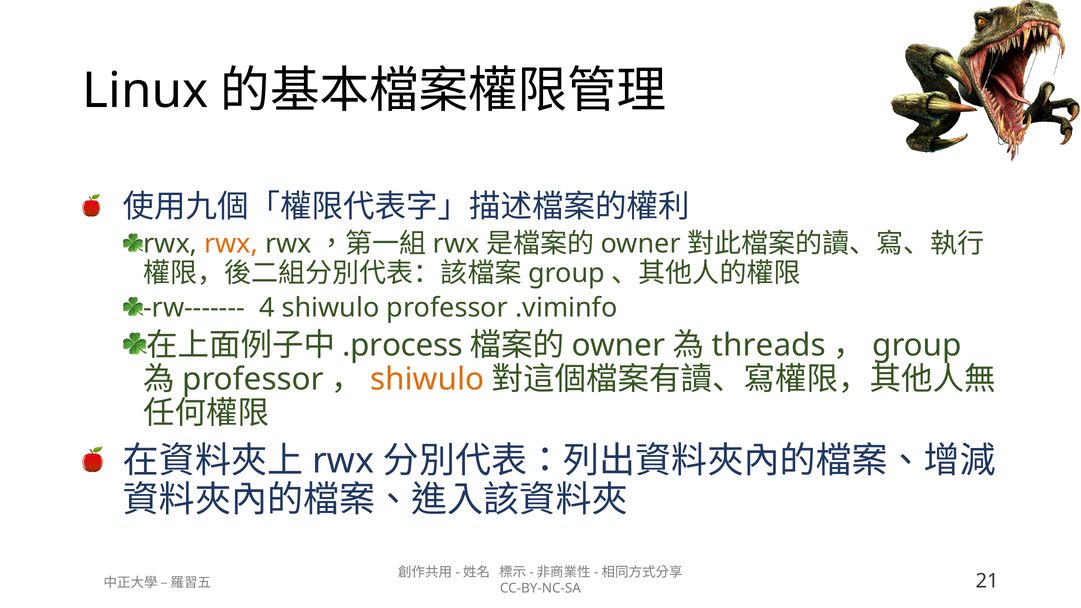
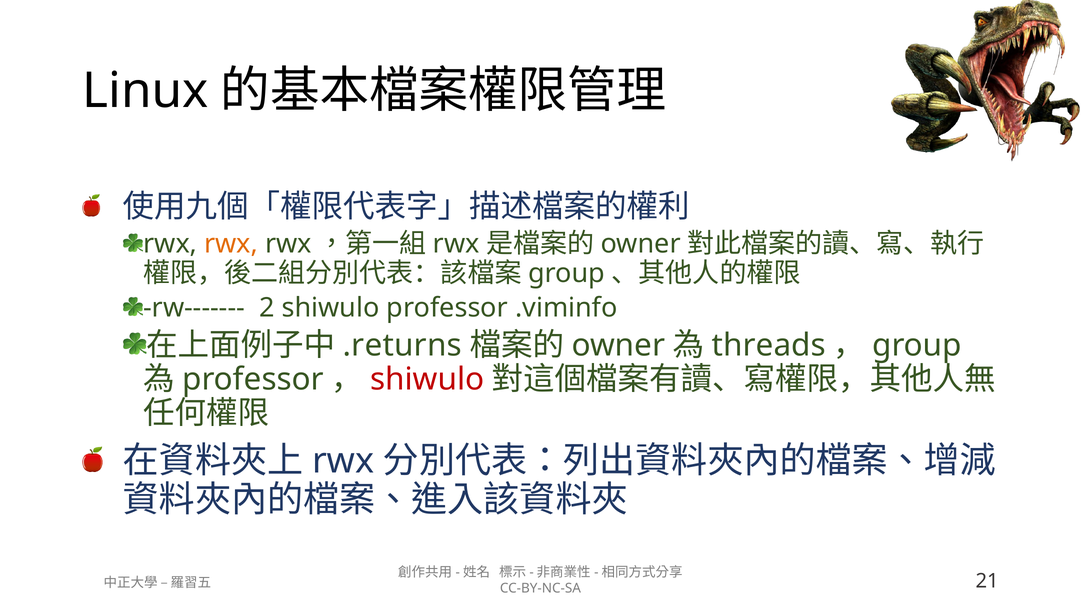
4: 4 -> 2 (267, 308)
.process: .process -> .returns (402, 345)
shiwulo colour: orange -> red (427, 379)
